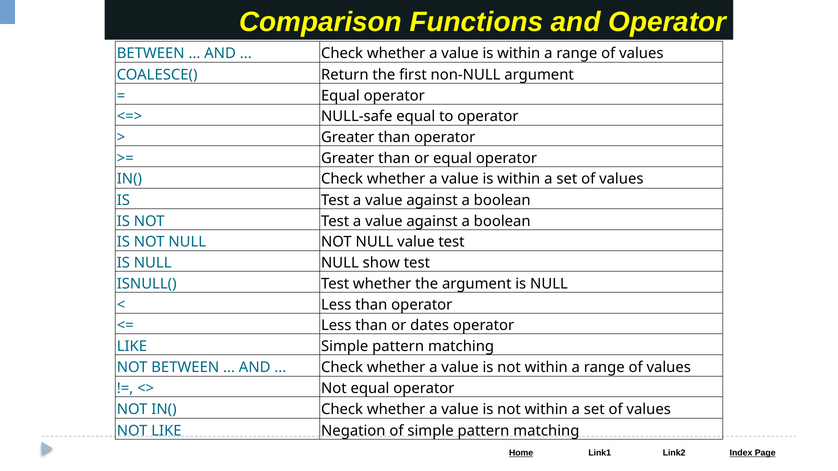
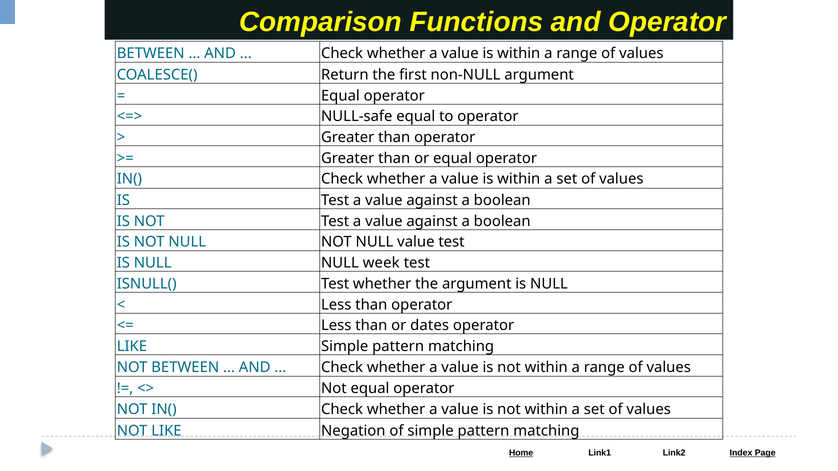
show: show -> week (381, 263)
